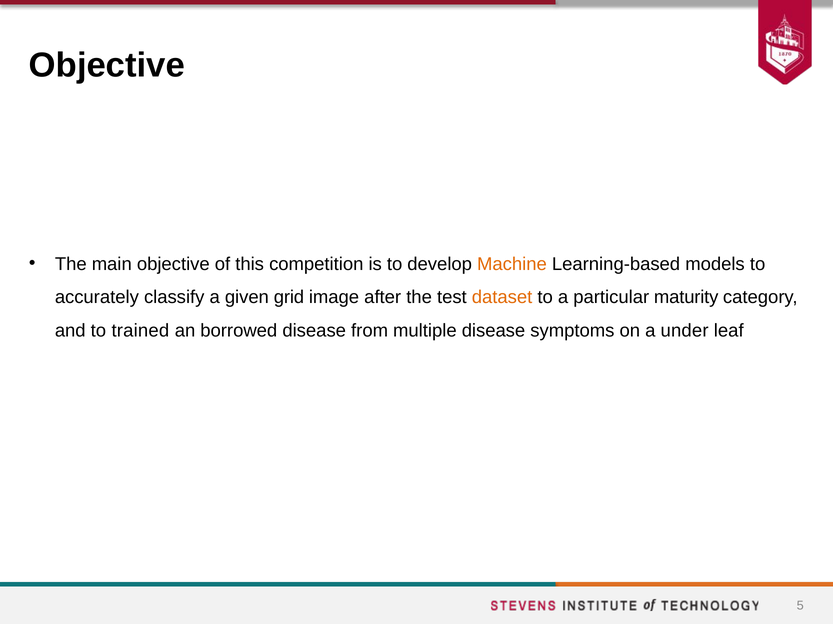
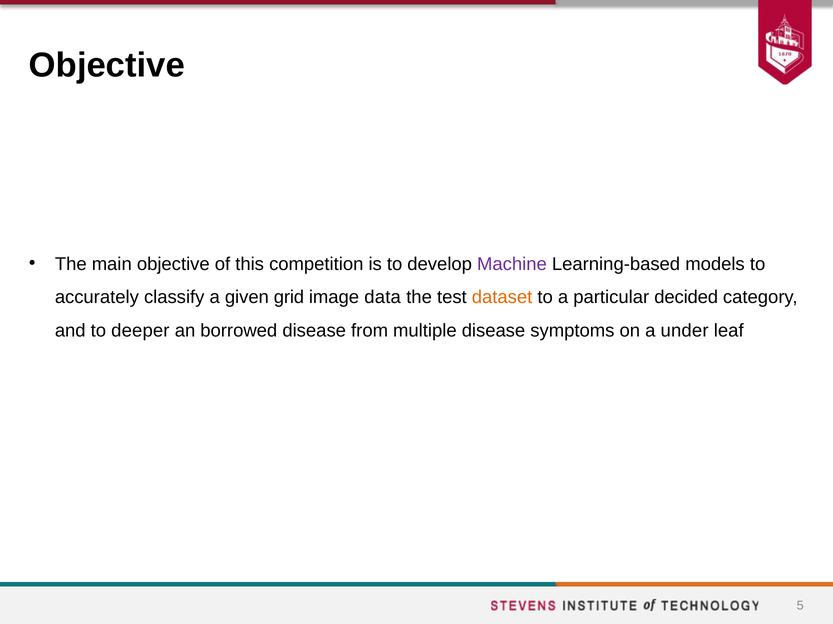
Machine colour: orange -> purple (512, 264)
after: after -> data (383, 298)
maturity: maturity -> decided (686, 298)
trained: trained -> deeper (140, 331)
